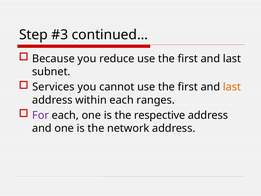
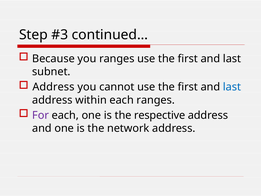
you reduce: reduce -> ranges (117, 59)
Services: Services -> Address (53, 87)
last colour: orange -> blue (232, 87)
